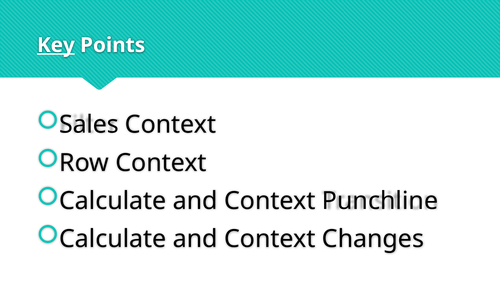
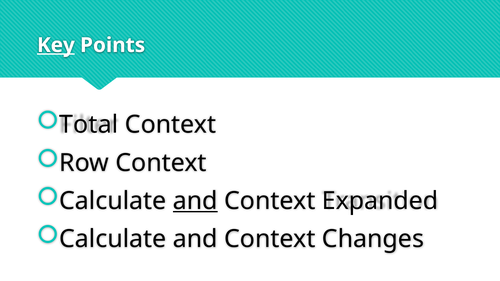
Sales: Sales -> Total (89, 125)
and underline: none -> present (195, 201)
Punchline: Punchline -> Expanded (380, 201)
